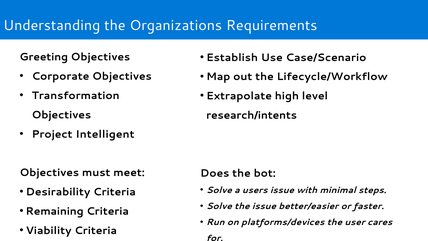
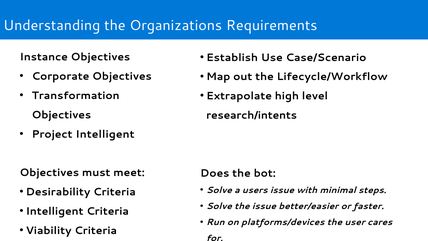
Greeting: Greeting -> Instance (44, 57)
Remaining: Remaining -> Intelligent (55, 211)
